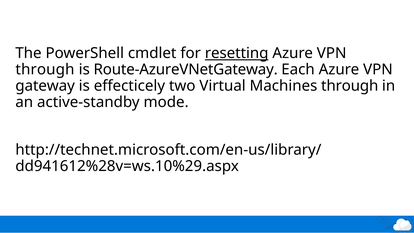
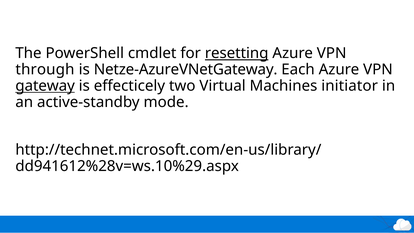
Route-AzureVNetGateway: Route-AzureVNetGateway -> Netze-AzureVNetGateway (186, 70)
gateway underline: none -> present (45, 86)
Machines through: through -> initiator (350, 86)
